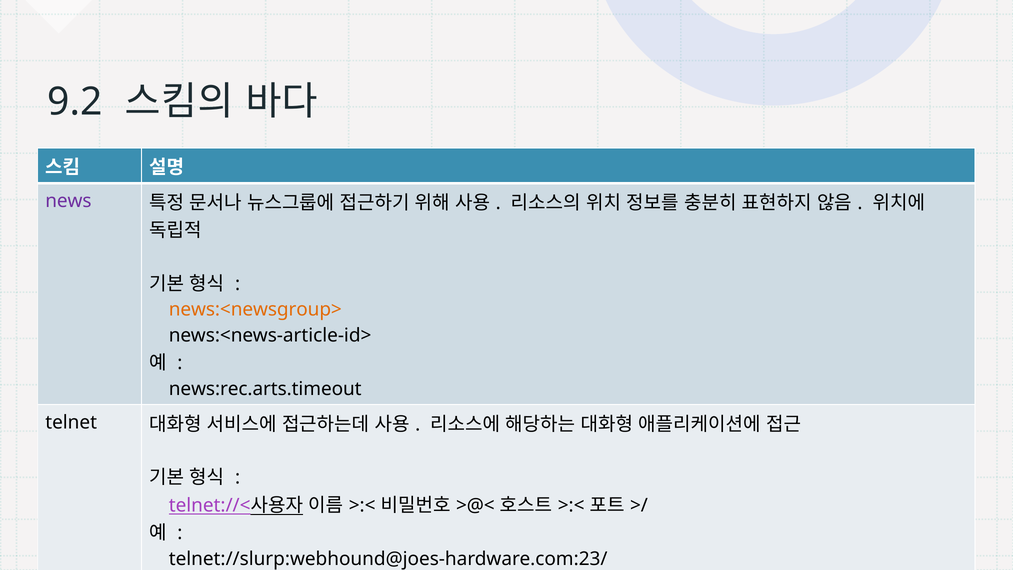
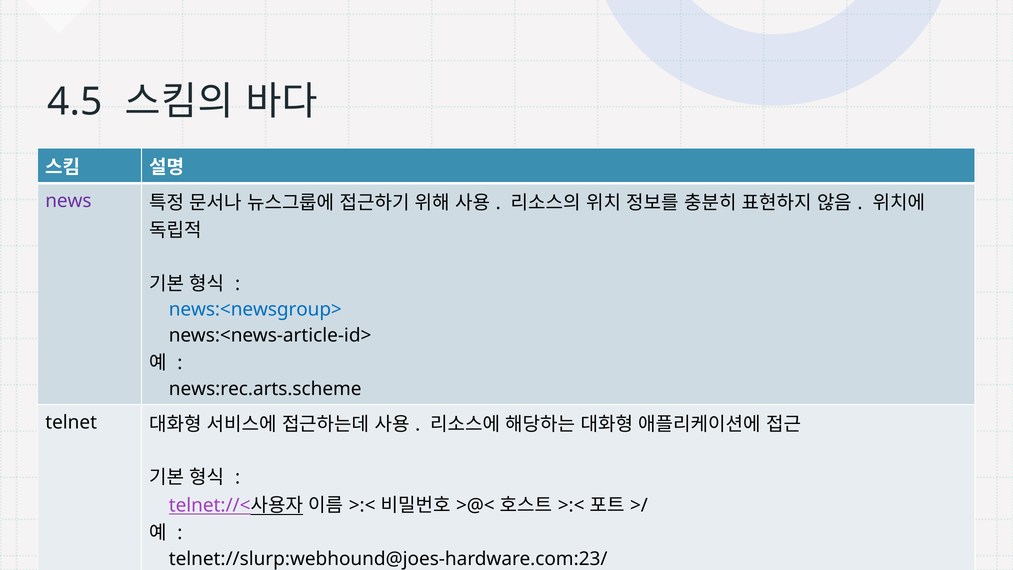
9.2: 9.2 -> 4.5 (75, 102)
news:<newsgroup> colour: orange -> blue (255, 310)
news:rec.arts.timeout: news:rec.arts.timeout -> news:rec.arts.scheme (265, 389)
